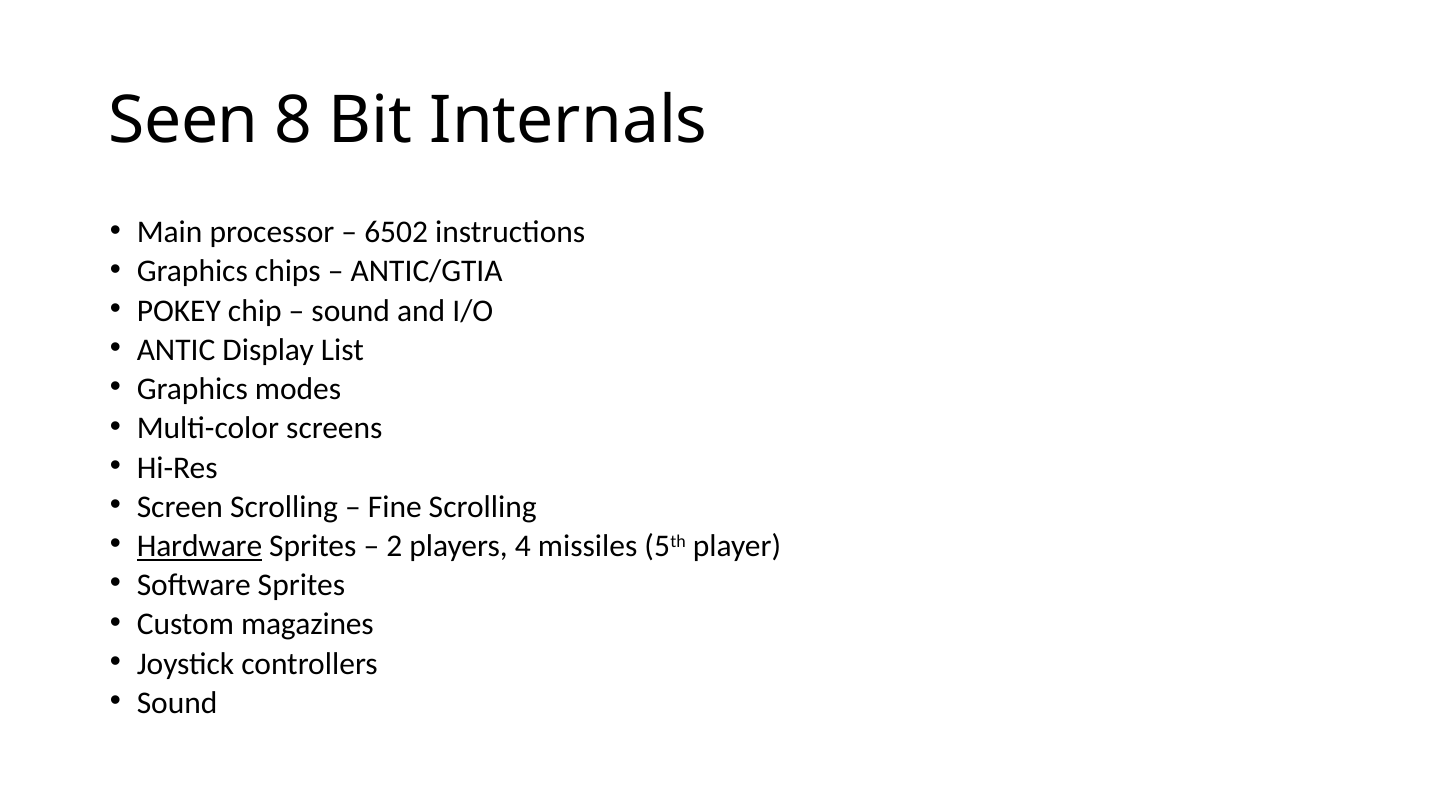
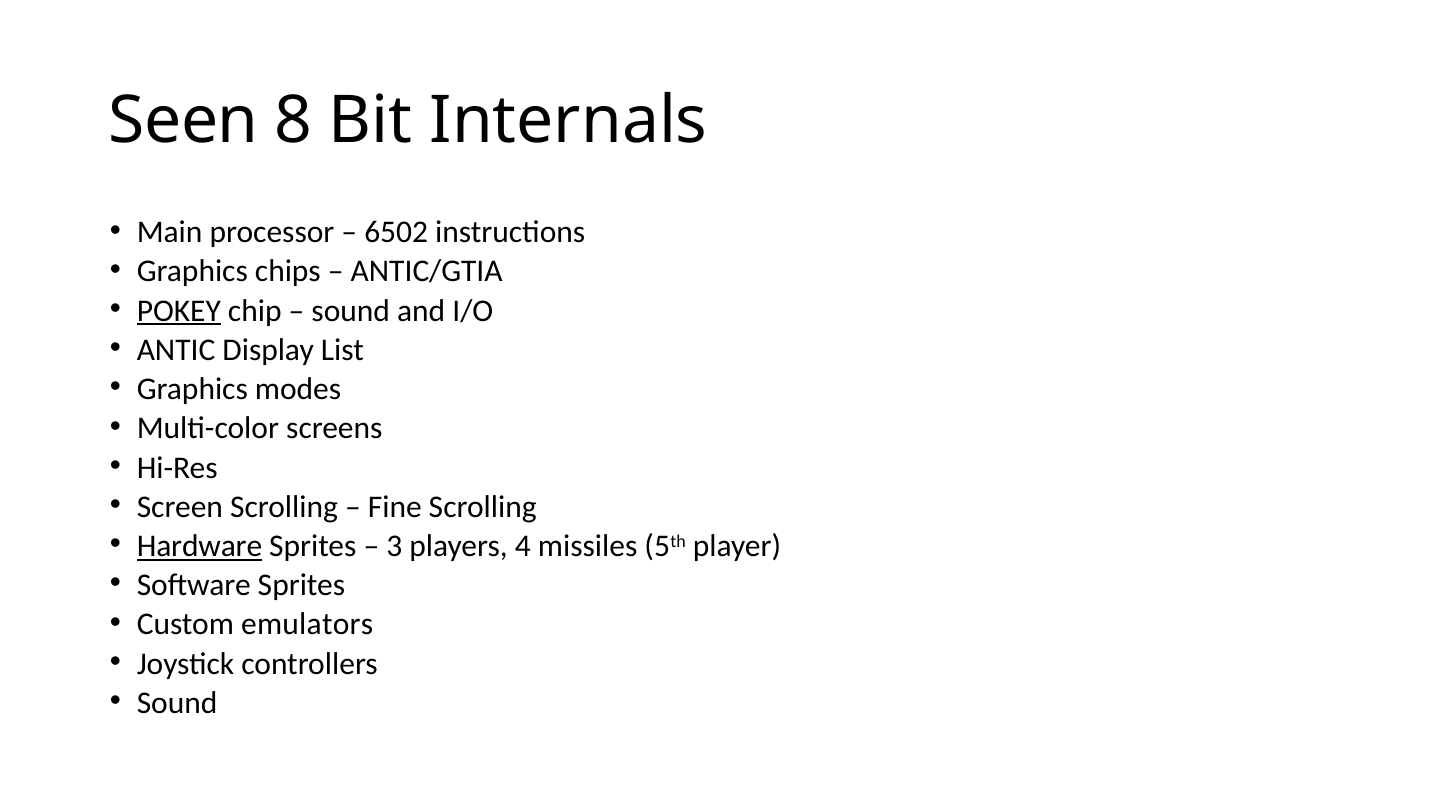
POKEY underline: none -> present (179, 311)
2: 2 -> 3 (394, 546)
magazines: magazines -> emulators (307, 624)
